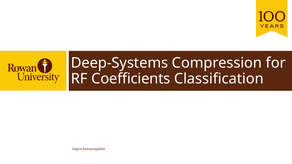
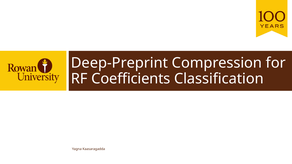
Deep-Systems: Deep-Systems -> Deep-Preprint (119, 63)
